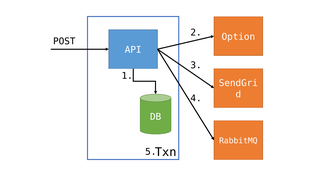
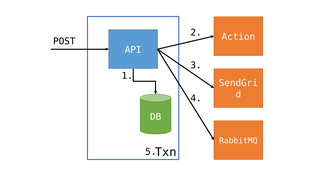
Option: Option -> Action (238, 37)
